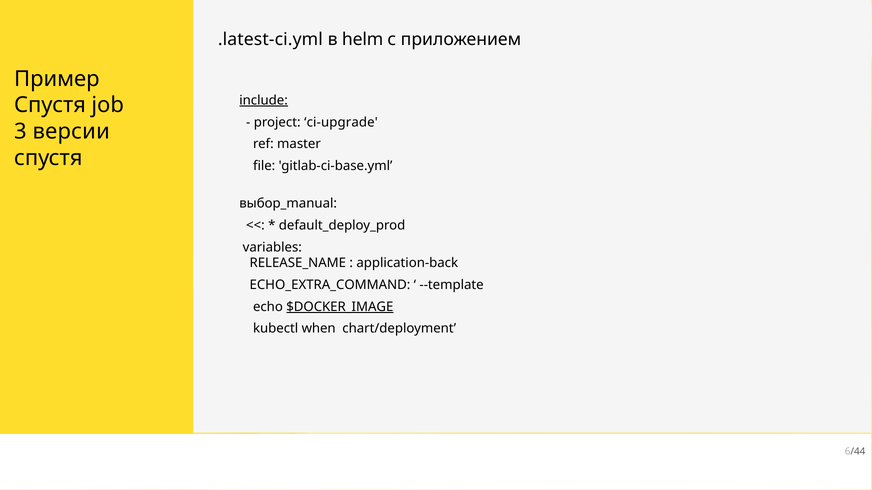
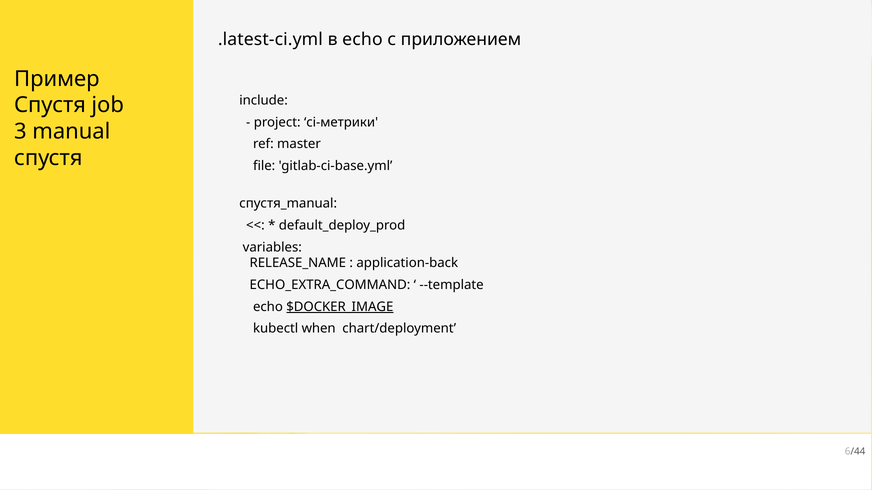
в helm: helm -> echo (362, 40)
include underline: present -> none (264, 101)
ci-upgrade: ci-upgrade -> ci-метрики (341, 122)
версии: версии -> manual (71, 132)
выбор_manual: выбор_manual -> спустя_manual (288, 204)
